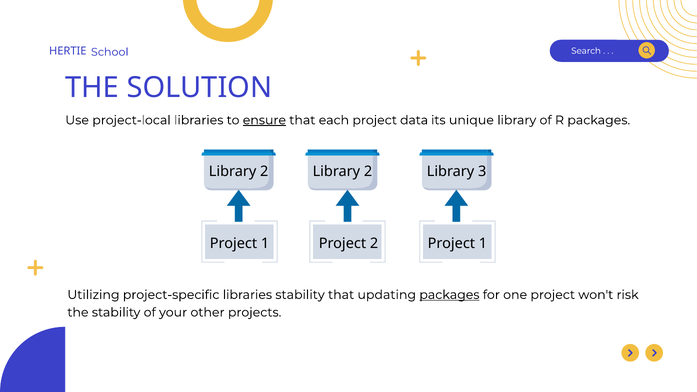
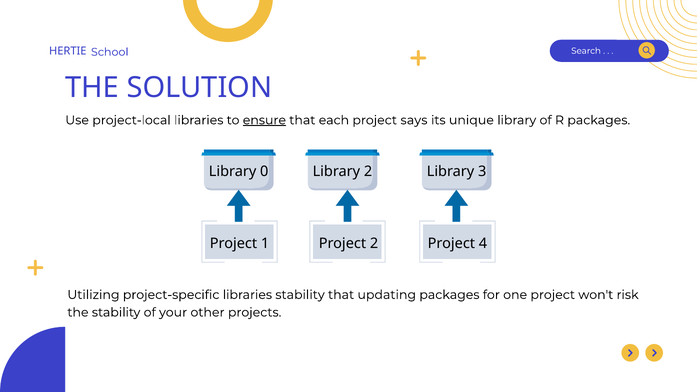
data: data -> says (414, 120)
2: 2 -> 0 (264, 172)
Project 2 Project 1: 1 -> 4 (483, 243)
packages underline: present -> none (449, 295)
